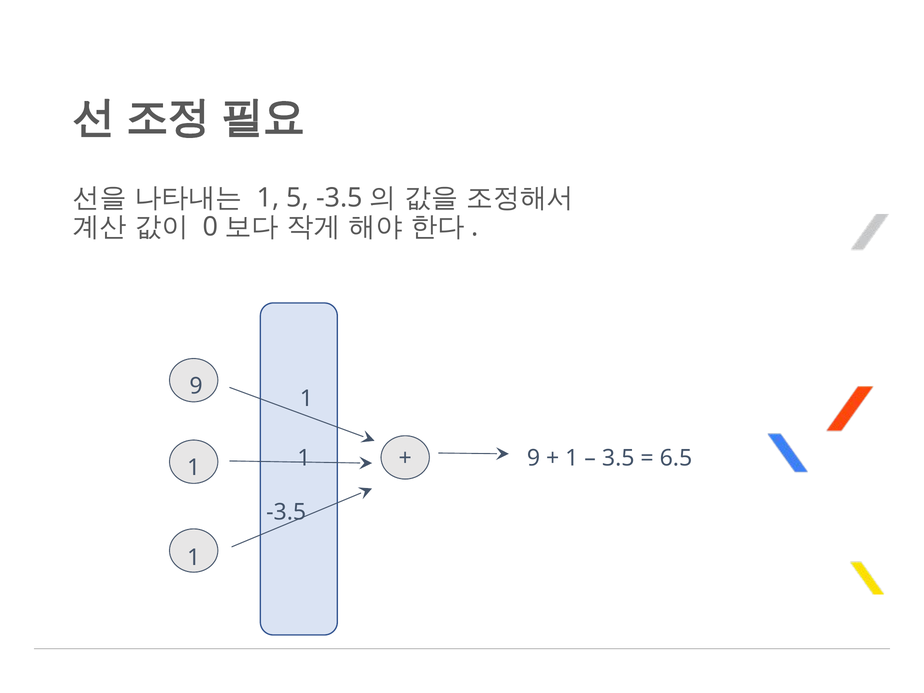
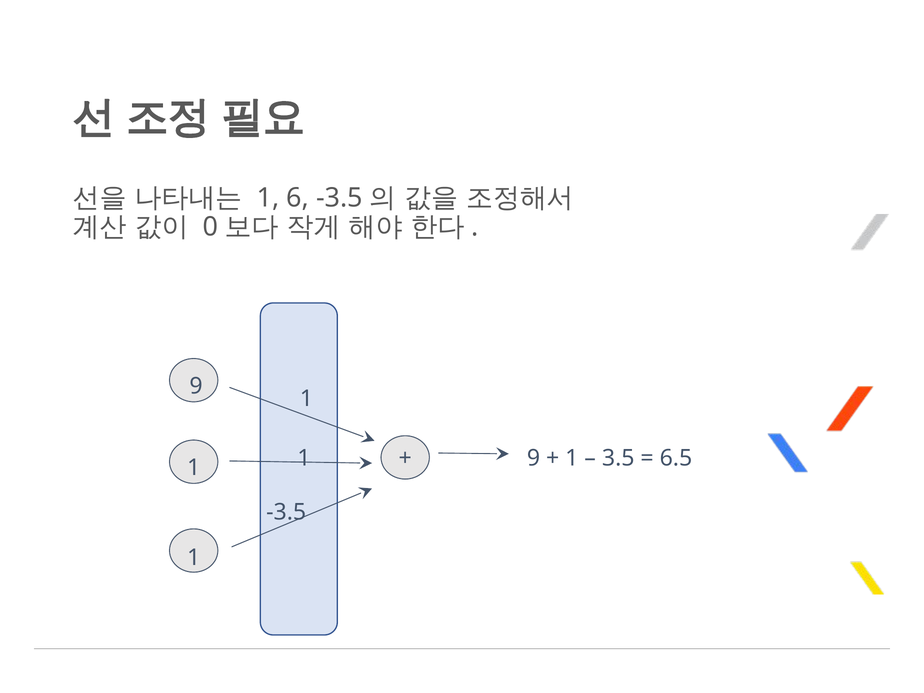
5: 5 -> 6 (298, 198)
